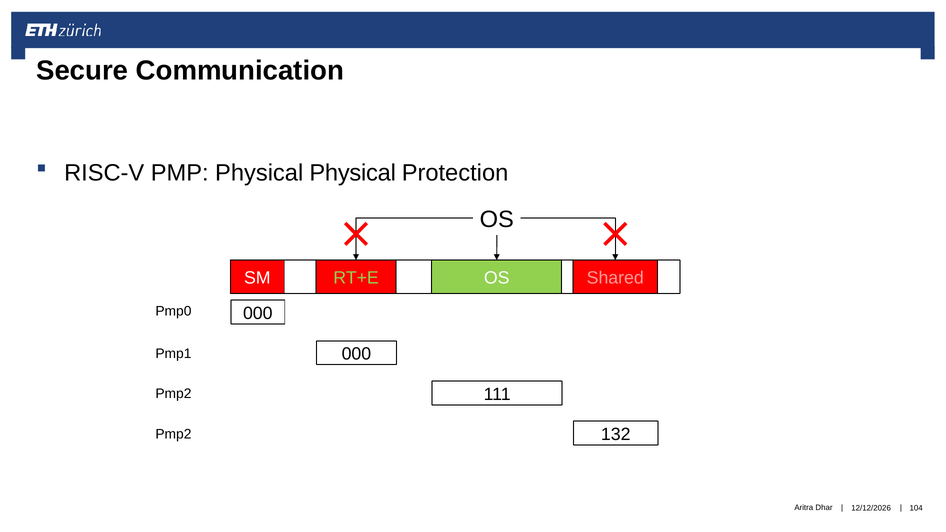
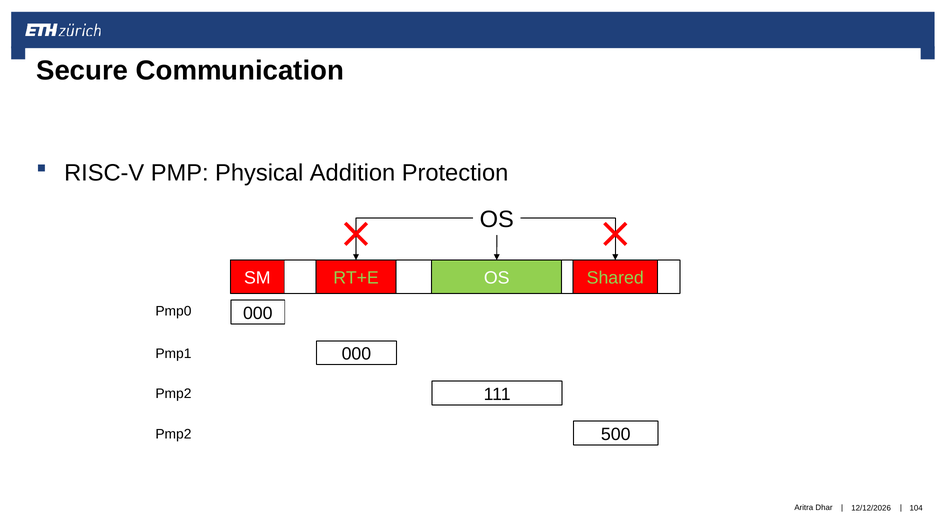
Physical Physical: Physical -> Addition (353, 173)
Shared colour: pink -> light green (615, 278)
132: 132 -> 500 (616, 435)
